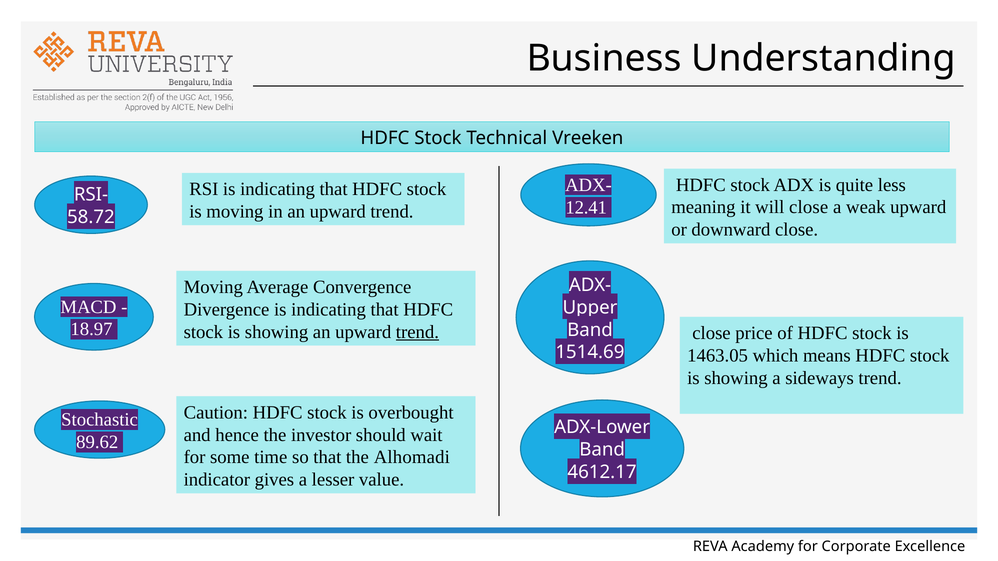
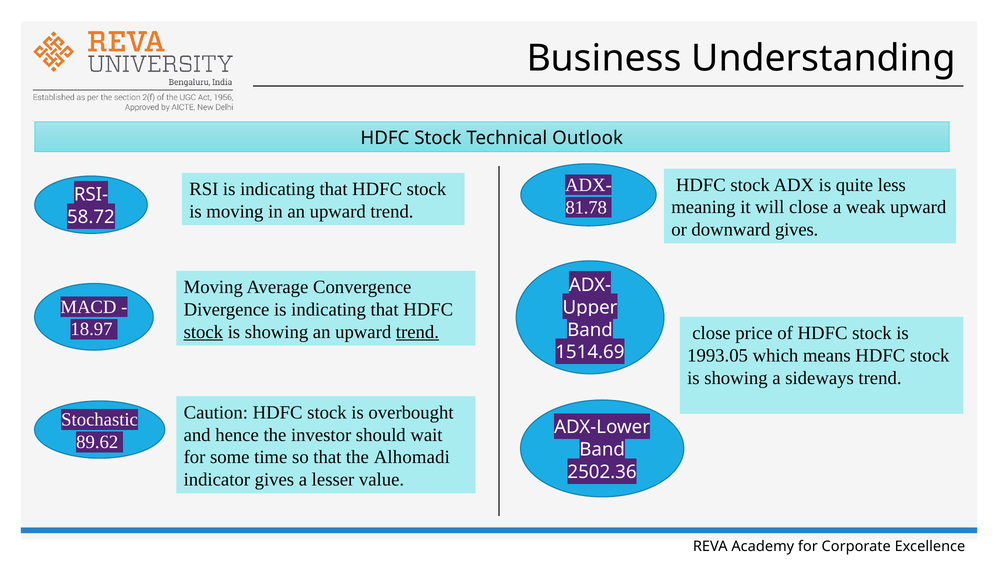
Vreeken: Vreeken -> Outlook (588, 138)
12.41: 12.41 -> 81.78 (586, 207)
downward close: close -> gives (797, 230)
stock underline: none -> present (203, 332)
1463.05: 1463.05 -> 1993.05 (718, 356)
4612.17: 4612.17 -> 2502.36 (602, 472)
